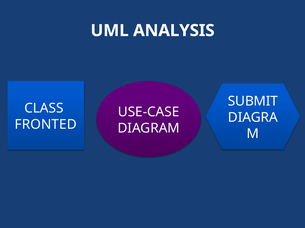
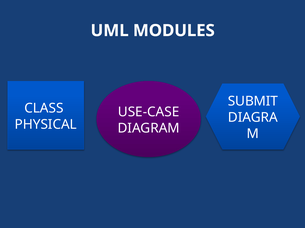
ANALYSIS: ANALYSIS -> MODULES (174, 31)
FRONTED: FRONTED -> PHYSICAL (46, 125)
